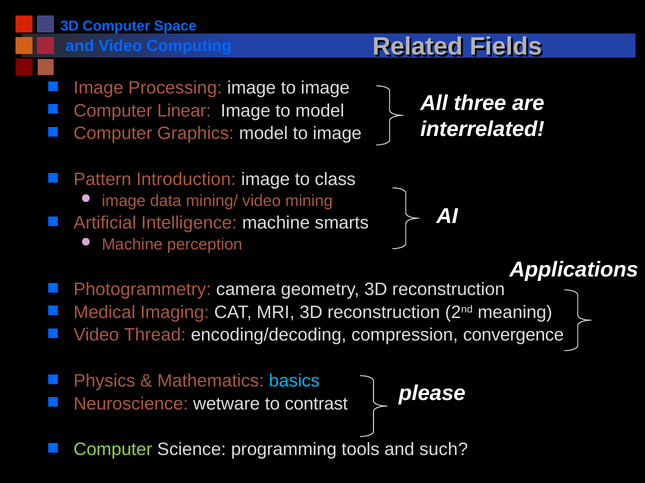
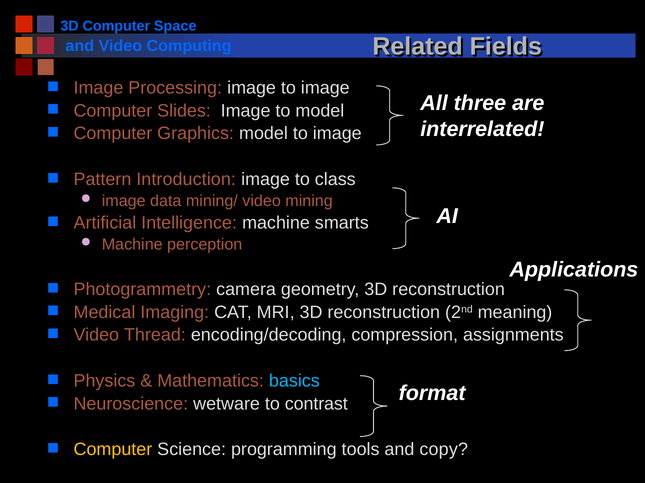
Linear: Linear -> Slides (184, 111)
convergence: convergence -> assignments (513, 336)
please: please -> format (432, 394)
Computer colour: light green -> yellow (113, 450)
such: such -> copy (444, 450)
